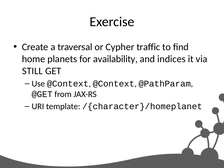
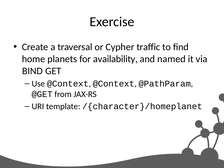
indices: indices -> named (171, 59)
STILL: STILL -> BIND (32, 71)
